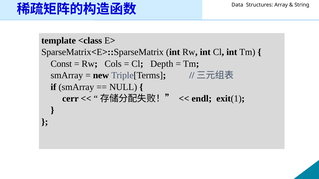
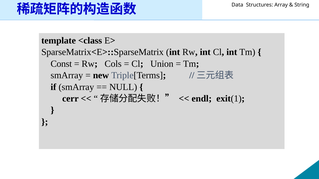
Depth: Depth -> Union (162, 64)
